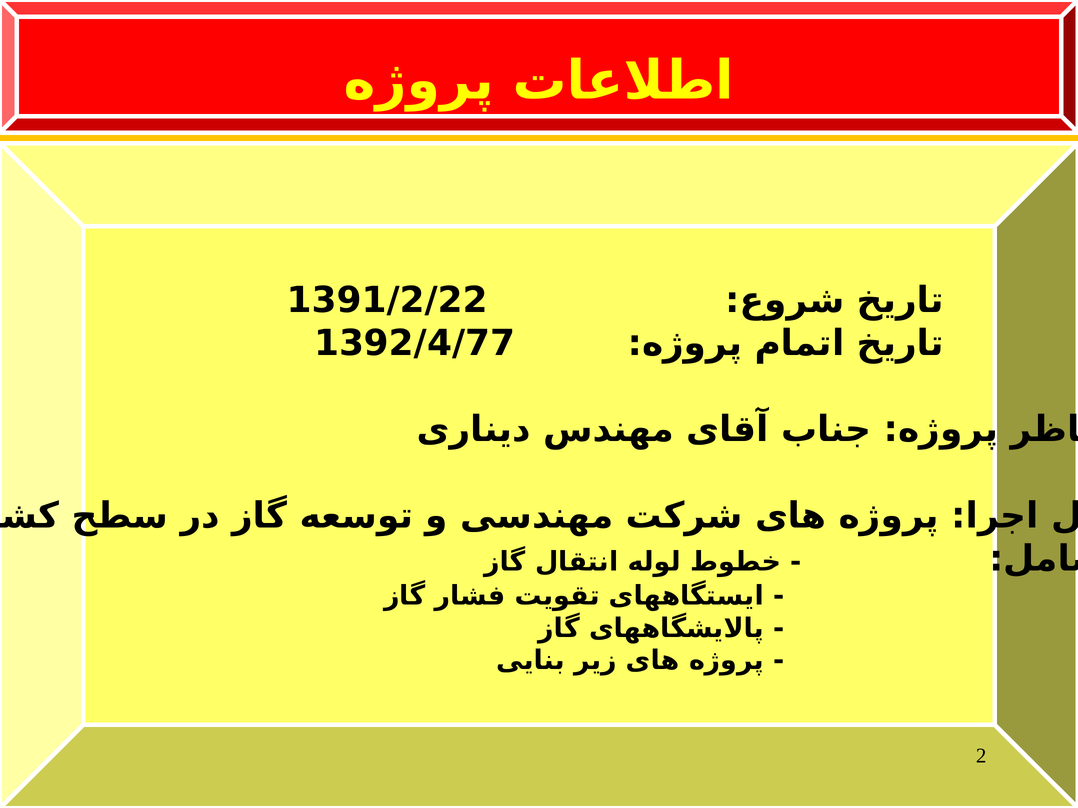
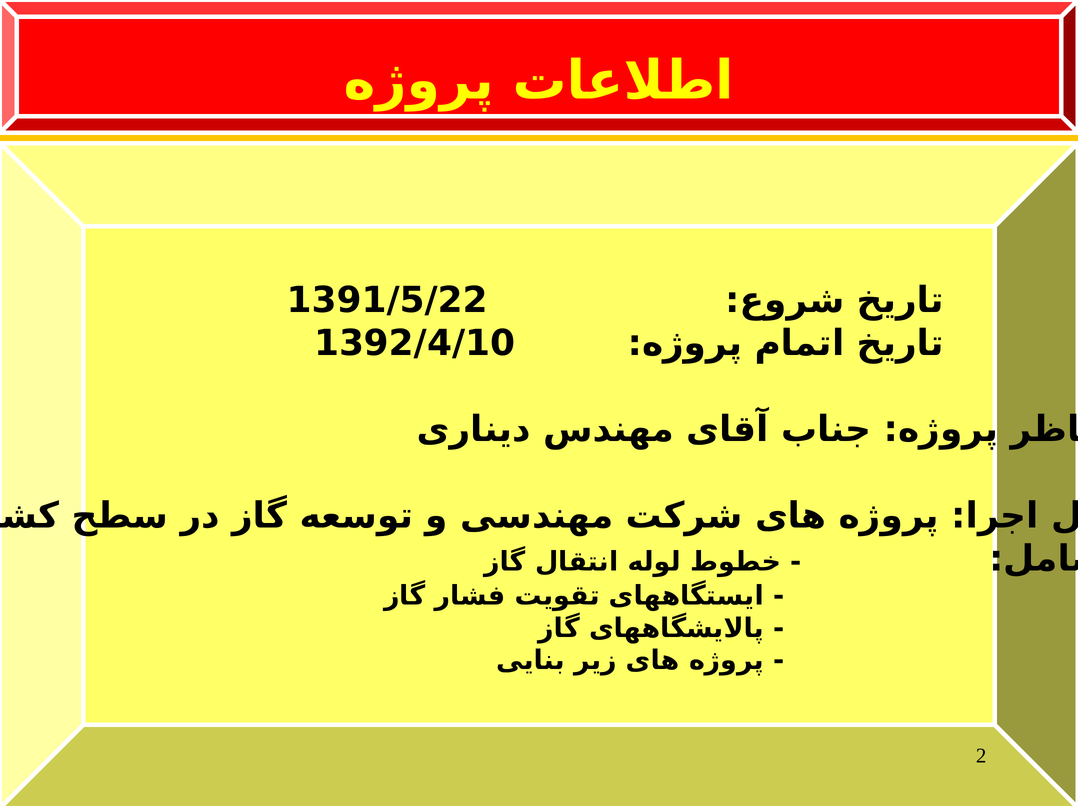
1391/2/22: 1391/2/22 -> 1391/5/22 (387, 300)
1392/4/77: 1392/4/77 -> 1392/4/10 (415, 344)
